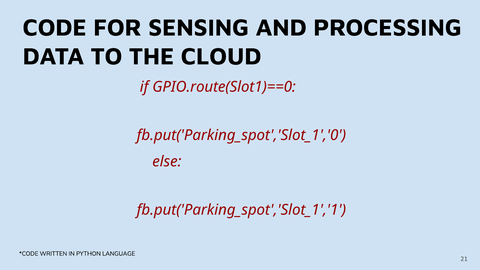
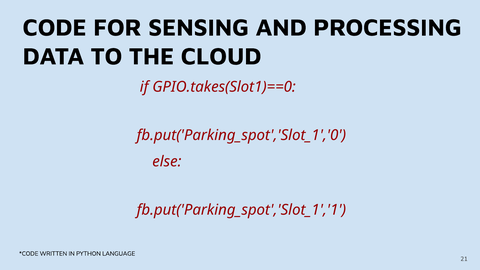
GPIO.route(Slot1)==0: GPIO.route(Slot1)==0 -> GPIO.takes(Slot1)==0 (224, 87)
